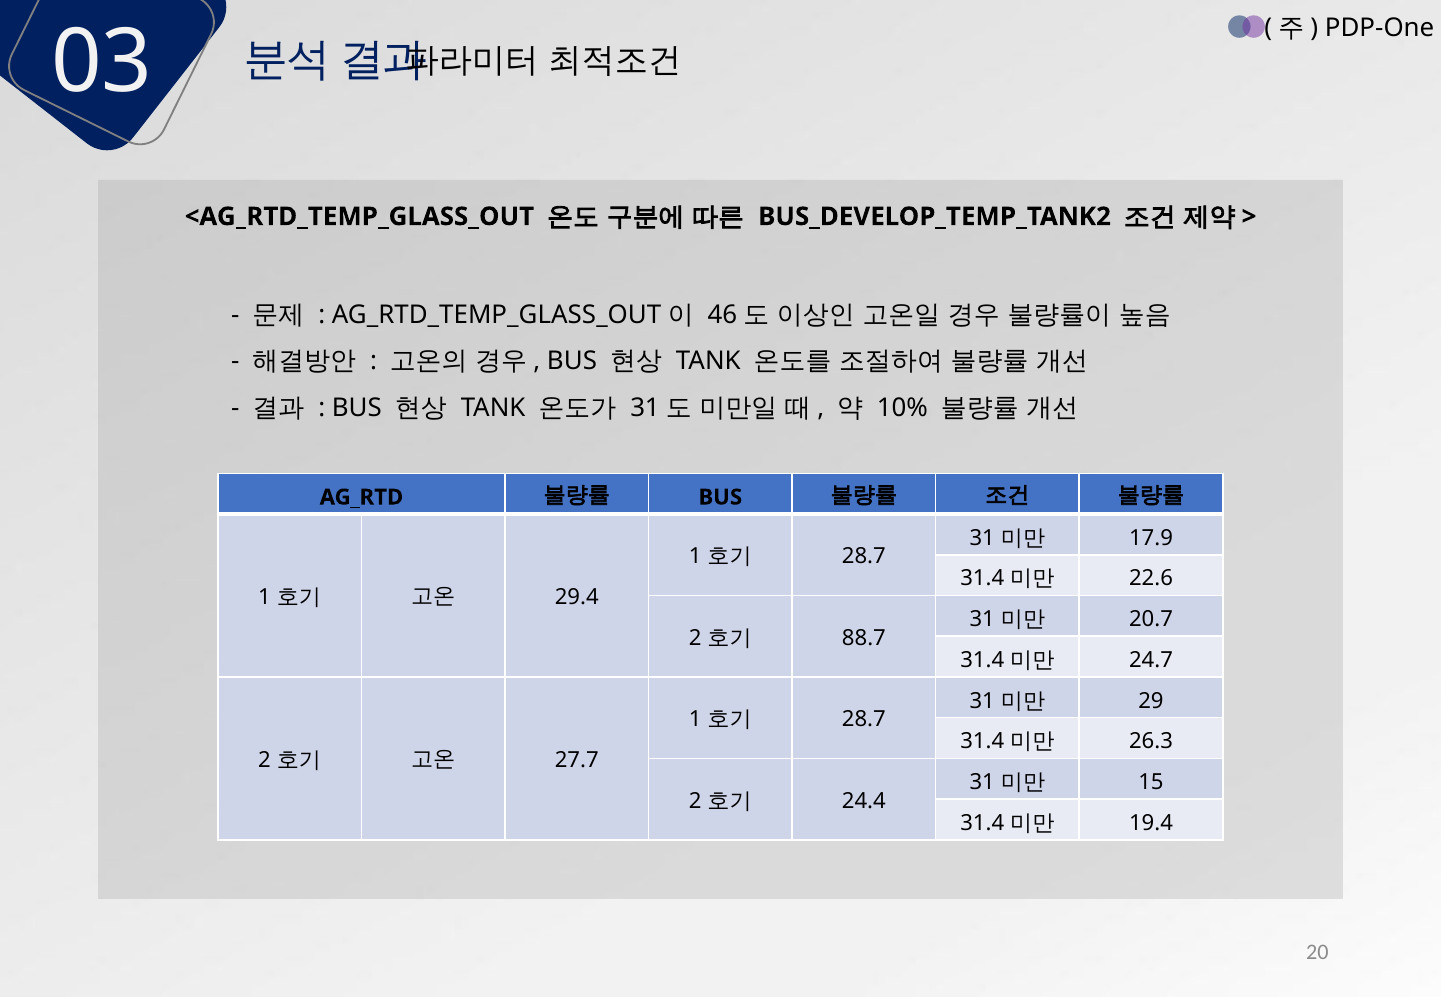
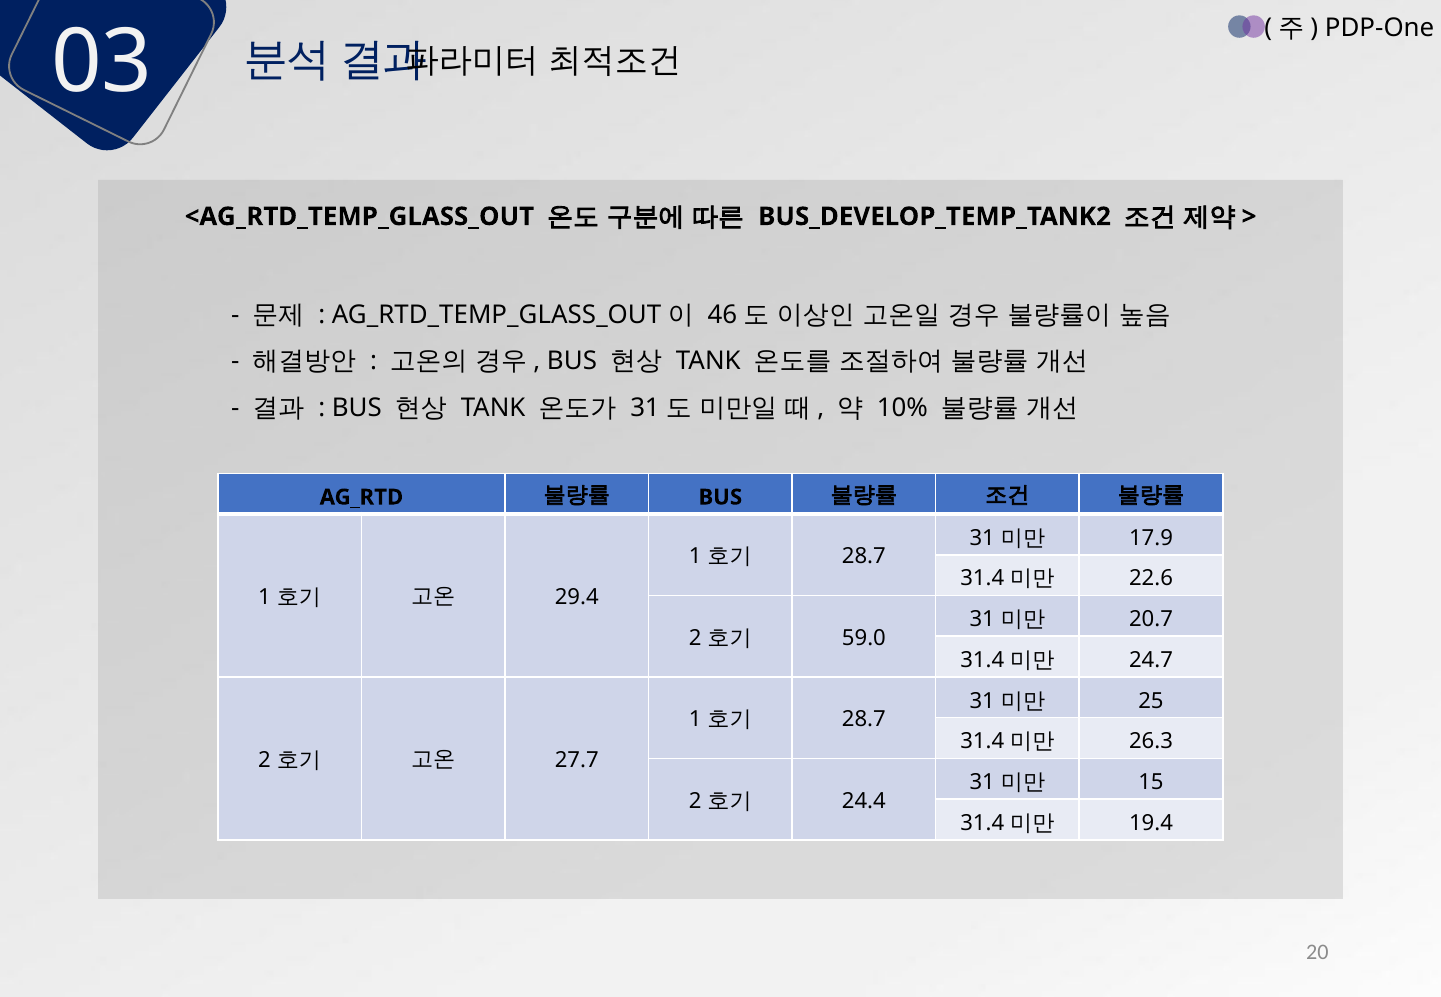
88.7: 88.7 -> 59.0 (864, 638)
29: 29 -> 25 (1151, 701)
